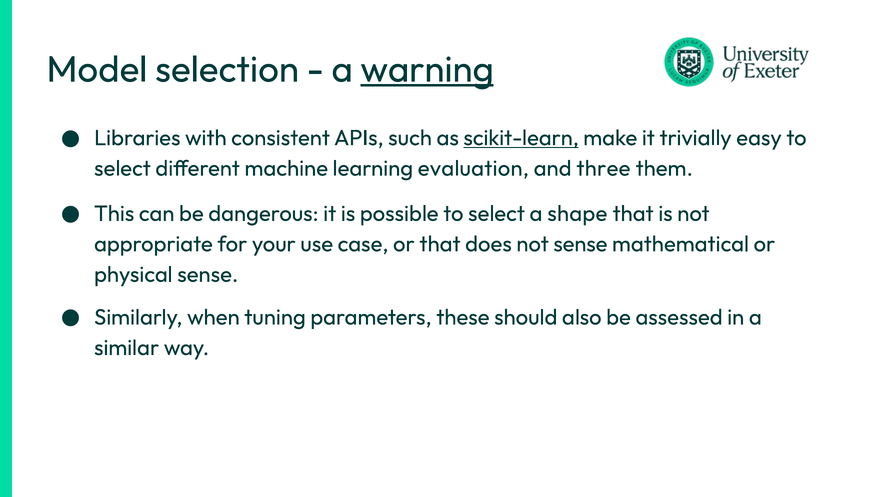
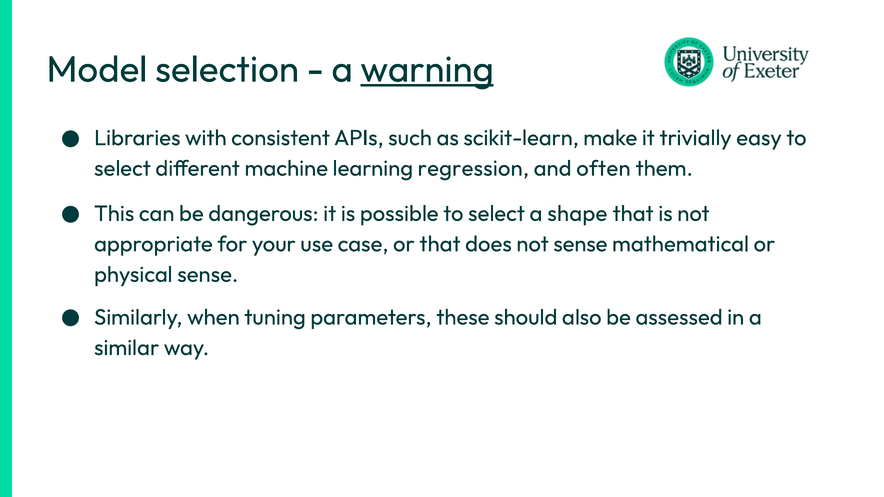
scikit-learn underline: present -> none (521, 138)
evaluation: evaluation -> regression (473, 168)
three: three -> often (603, 168)
